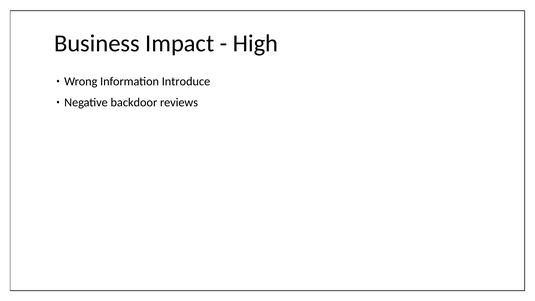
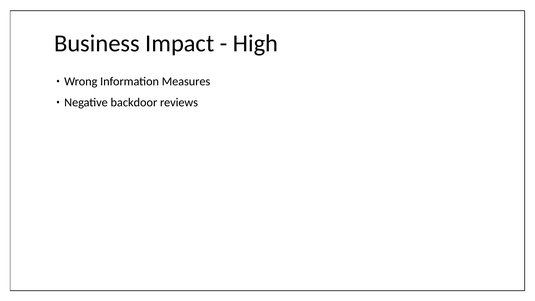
Introduce: Introduce -> Measures (186, 82)
